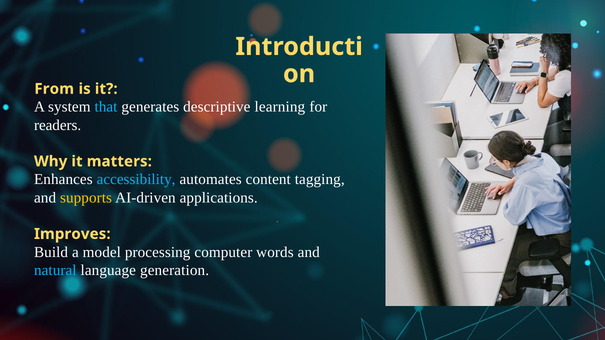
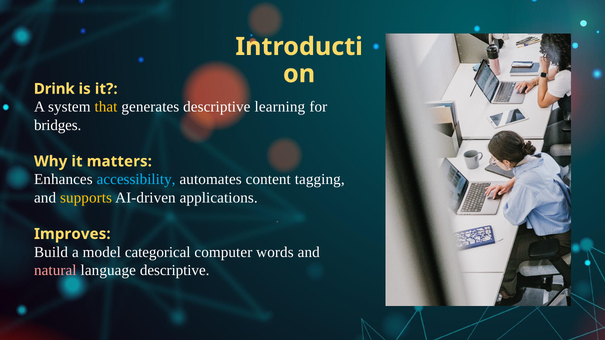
From: From -> Drink (54, 89)
that colour: light blue -> yellow (106, 107)
readers: readers -> bridges (58, 125)
processing: processing -> categorical (158, 252)
natural colour: light blue -> pink (55, 270)
language generation: generation -> descriptive (175, 270)
